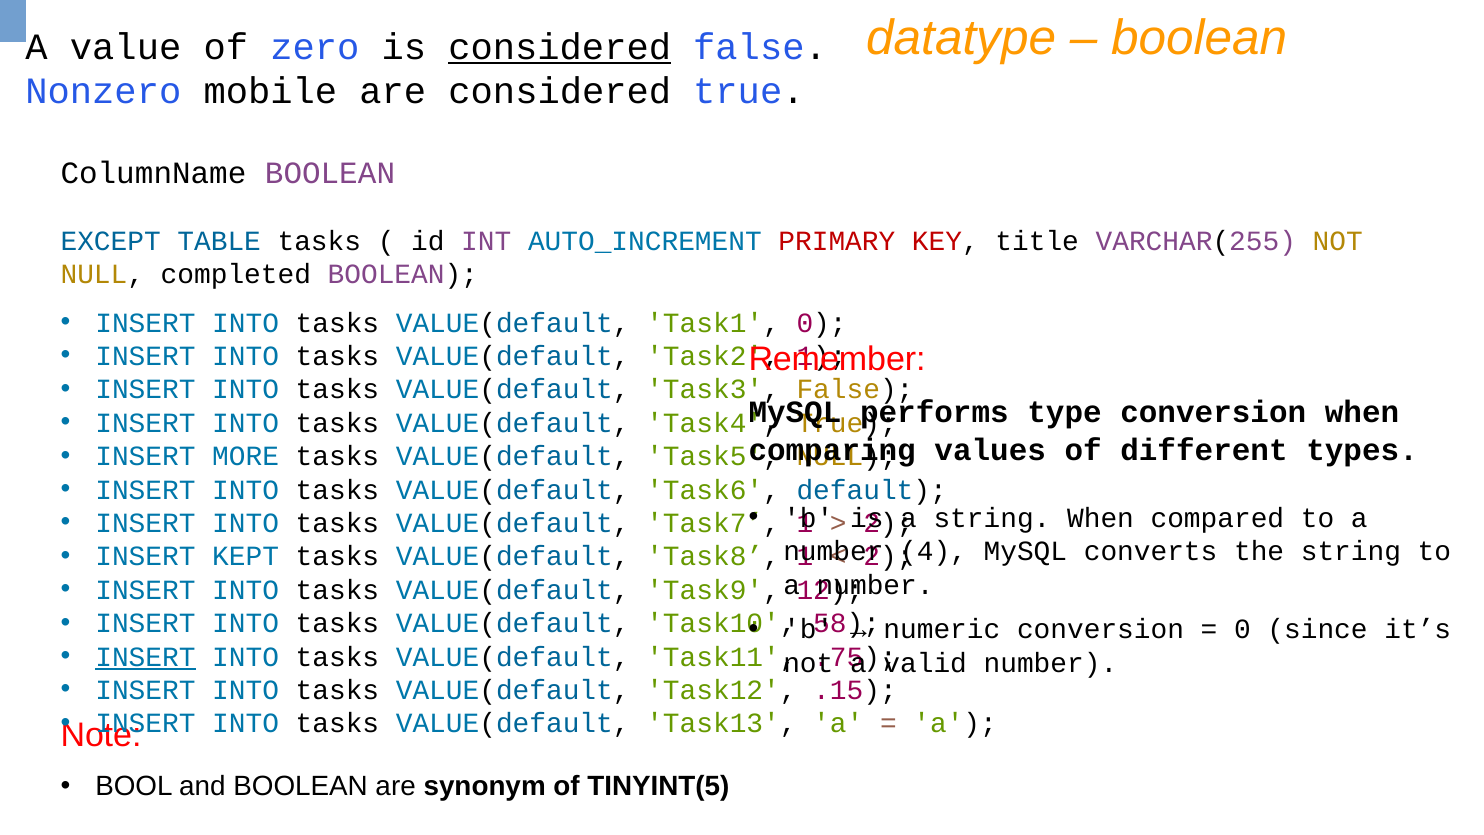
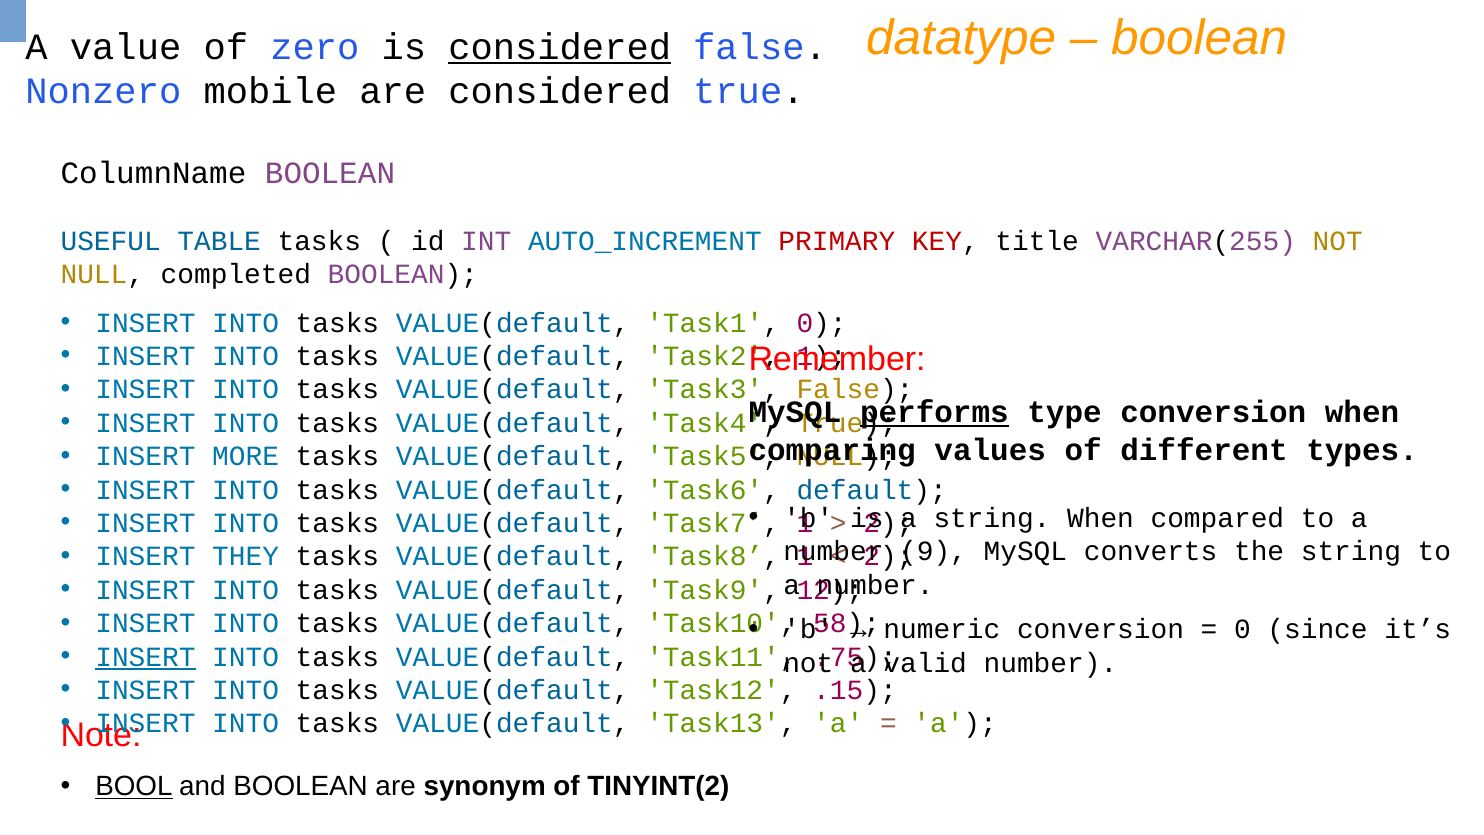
EXCEPT: EXCEPT -> USEFUL (111, 241)
performs underline: none -> present (934, 413)
4: 4 -> 9 (934, 551)
KEPT: KEPT -> THEY (246, 557)
BOOL underline: none -> present (134, 786)
TINYINT(5: TINYINT(5 -> TINYINT(2 (658, 786)
